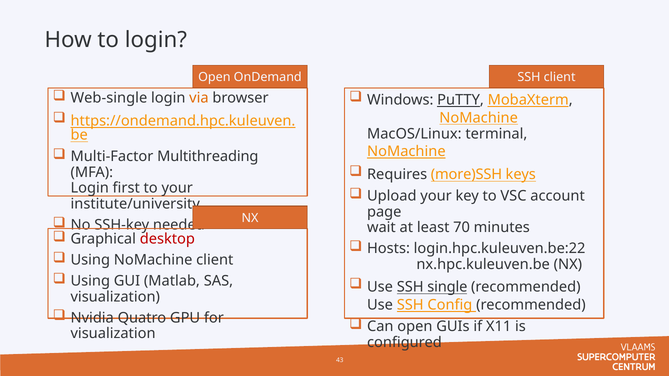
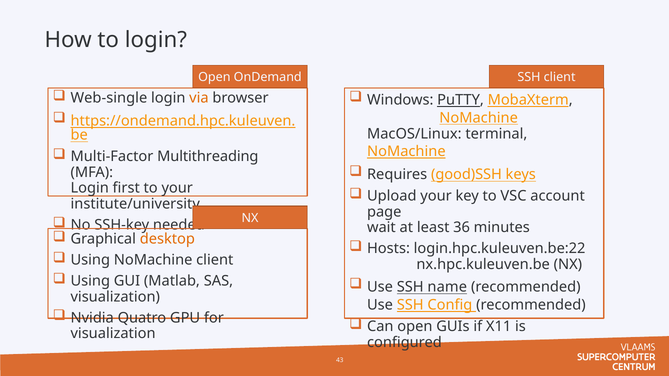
more)SSH: more)SSH -> good)SSH (466, 175)
70: 70 -> 36 (462, 228)
desktop colour: red -> orange (167, 239)
single: single -> name (447, 287)
